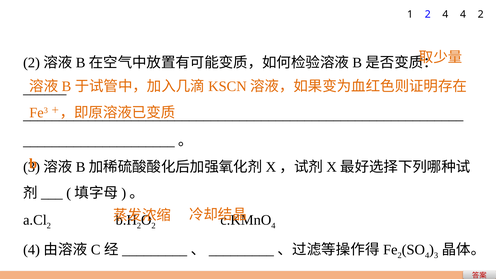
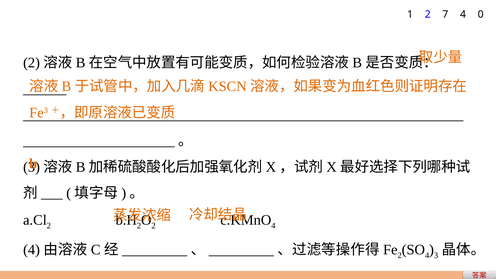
2 4: 4 -> 7 (445, 14)
4 2: 2 -> 0 (481, 14)
